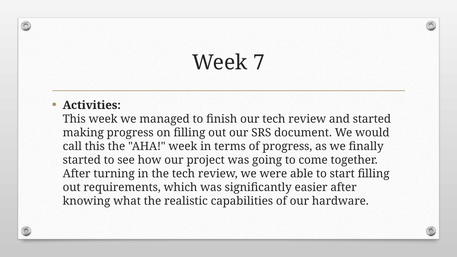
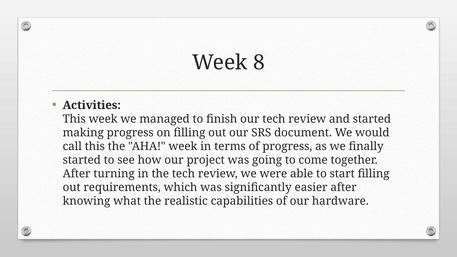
7: 7 -> 8 (259, 63)
